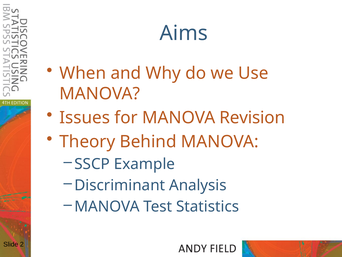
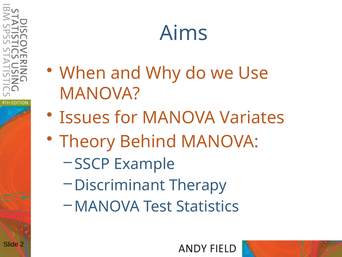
Revision: Revision -> Variates (252, 117)
Analysis: Analysis -> Therapy (198, 185)
